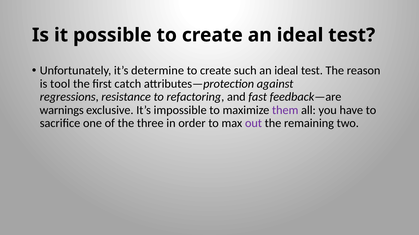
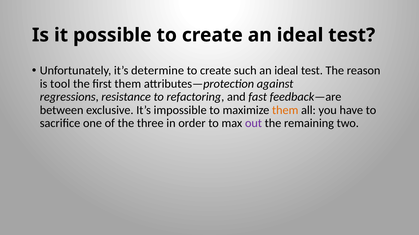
first catch: catch -> them (128, 84)
warnings: warnings -> between (62, 110)
them colour: purple -> orange (285, 110)
